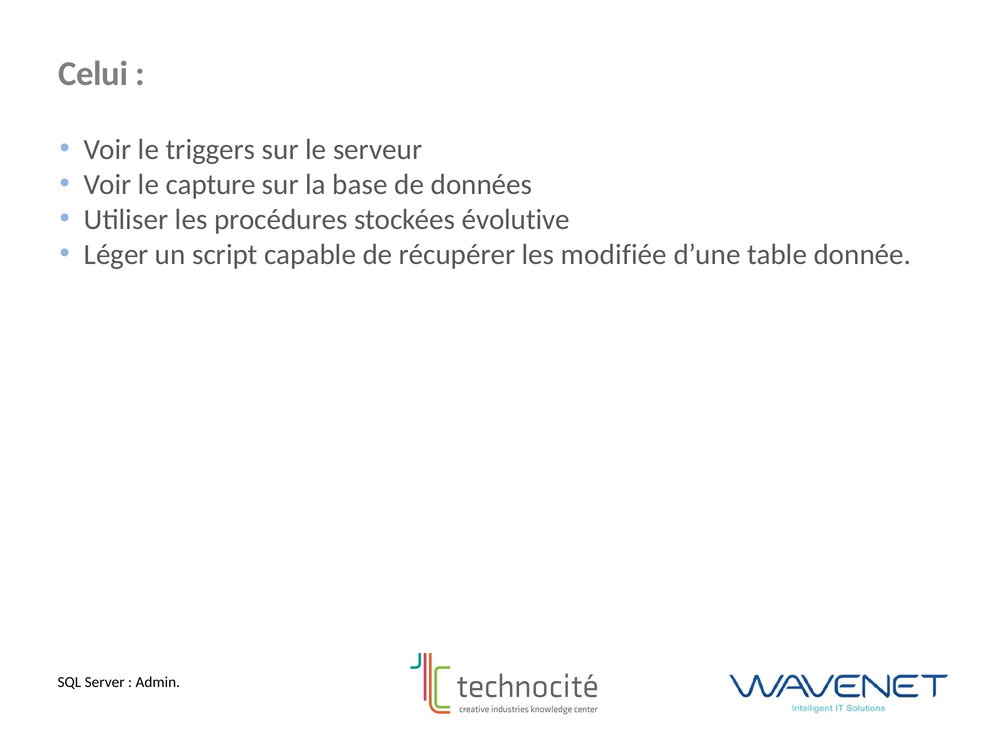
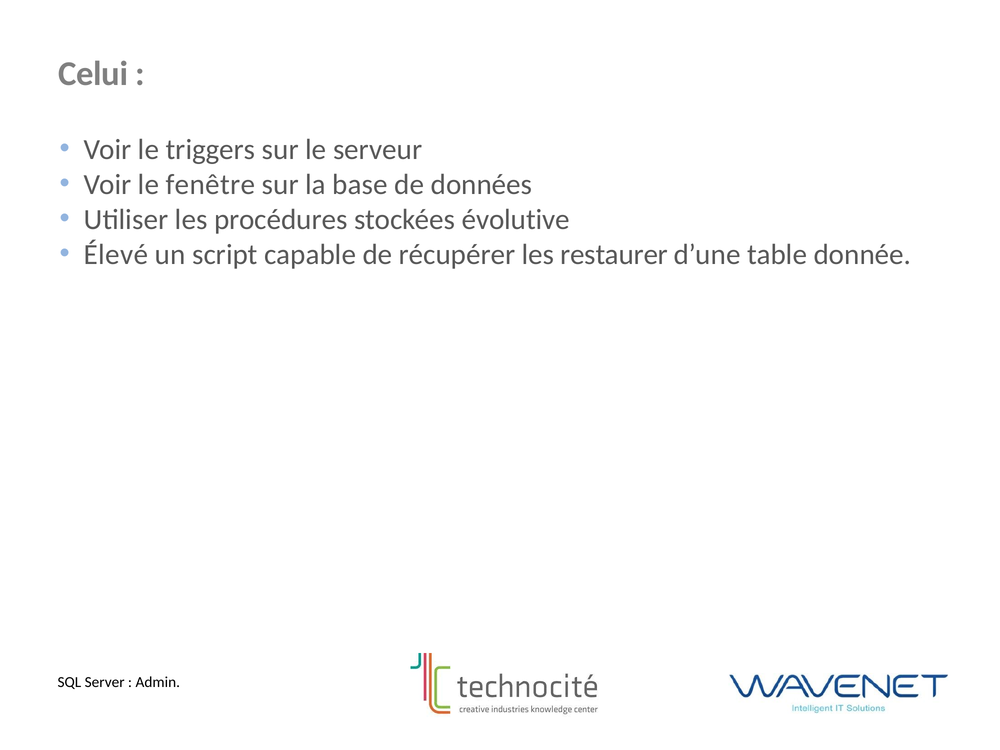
capture: capture -> fenêtre (210, 184)
Léger: Léger -> Élevé (116, 254)
modifiée: modifiée -> restaurer (614, 254)
